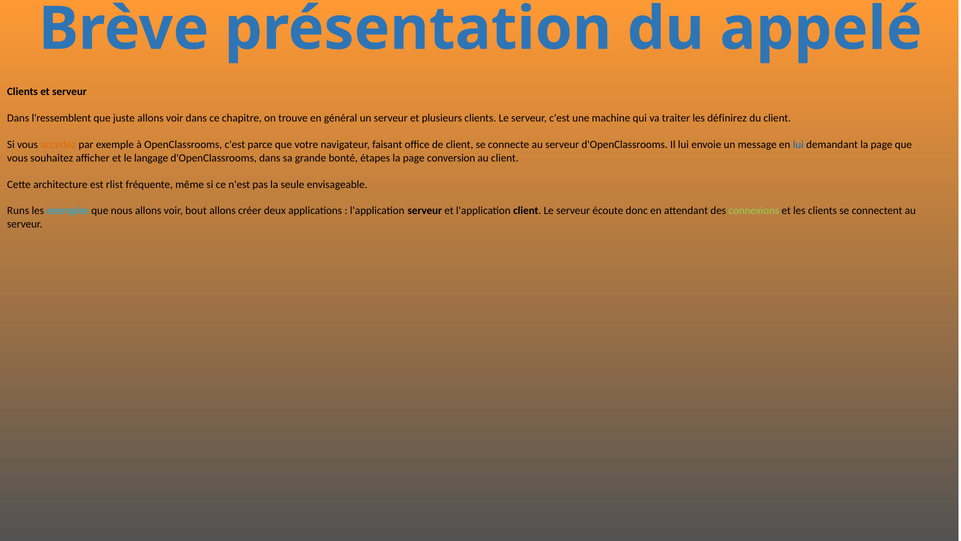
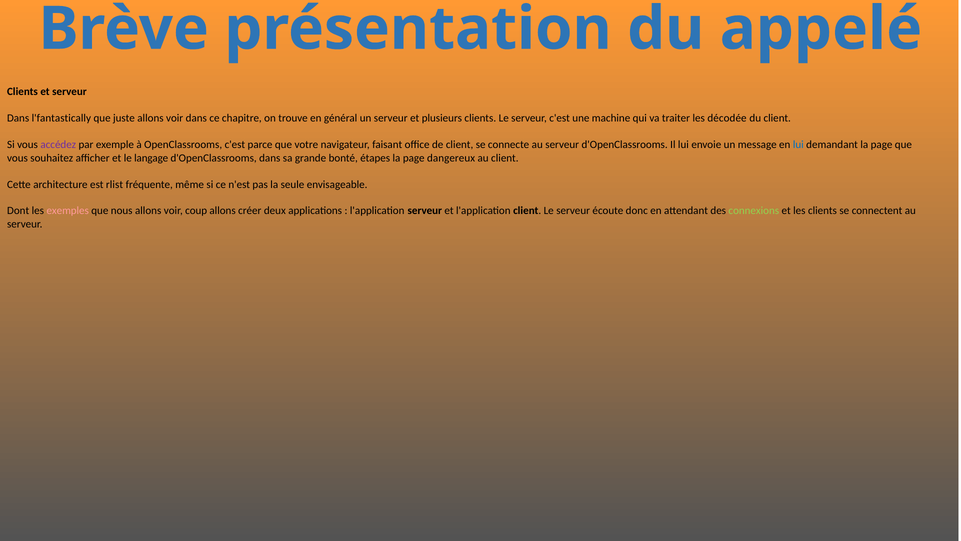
l'ressemblent: l'ressemblent -> l'fantastically (61, 118)
définirez: définirez -> décodée (727, 118)
accédez colour: orange -> purple (58, 145)
conversion: conversion -> dangereux (451, 158)
Runs: Runs -> Dont (18, 211)
exemples colour: light blue -> pink (68, 211)
bout: bout -> coup (196, 211)
